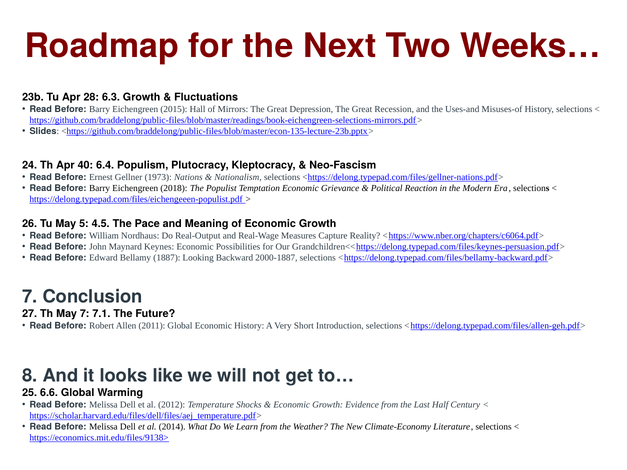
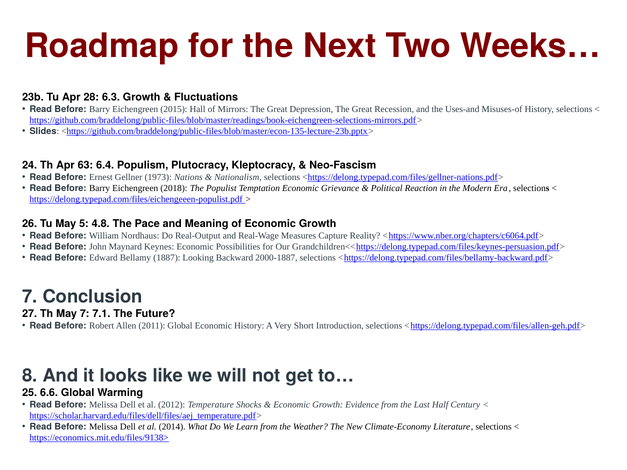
40: 40 -> 63 (85, 165)
4.5: 4.5 -> 4.8 (101, 224)
